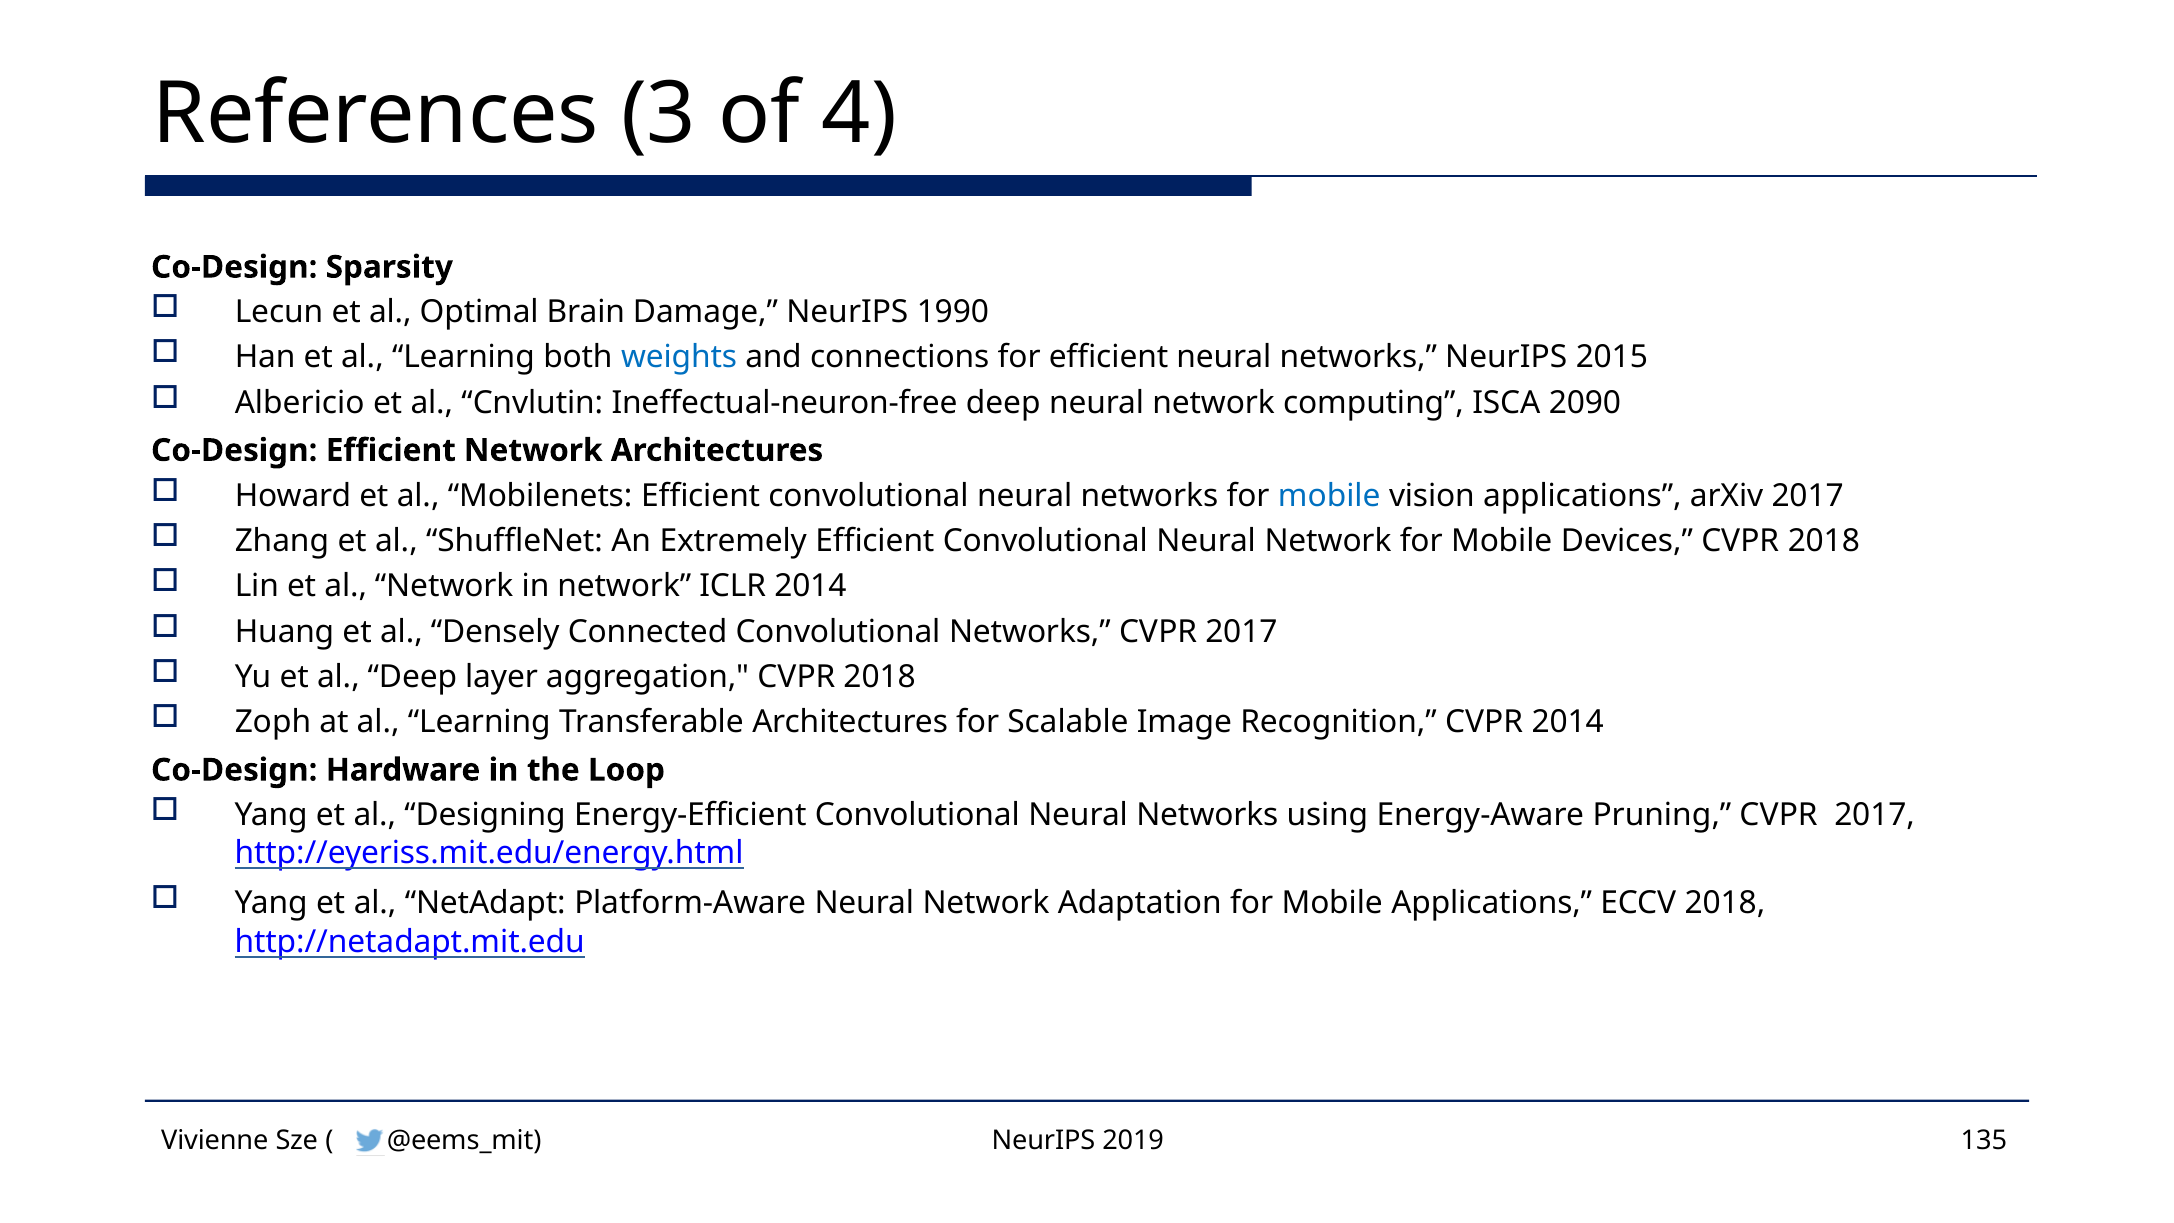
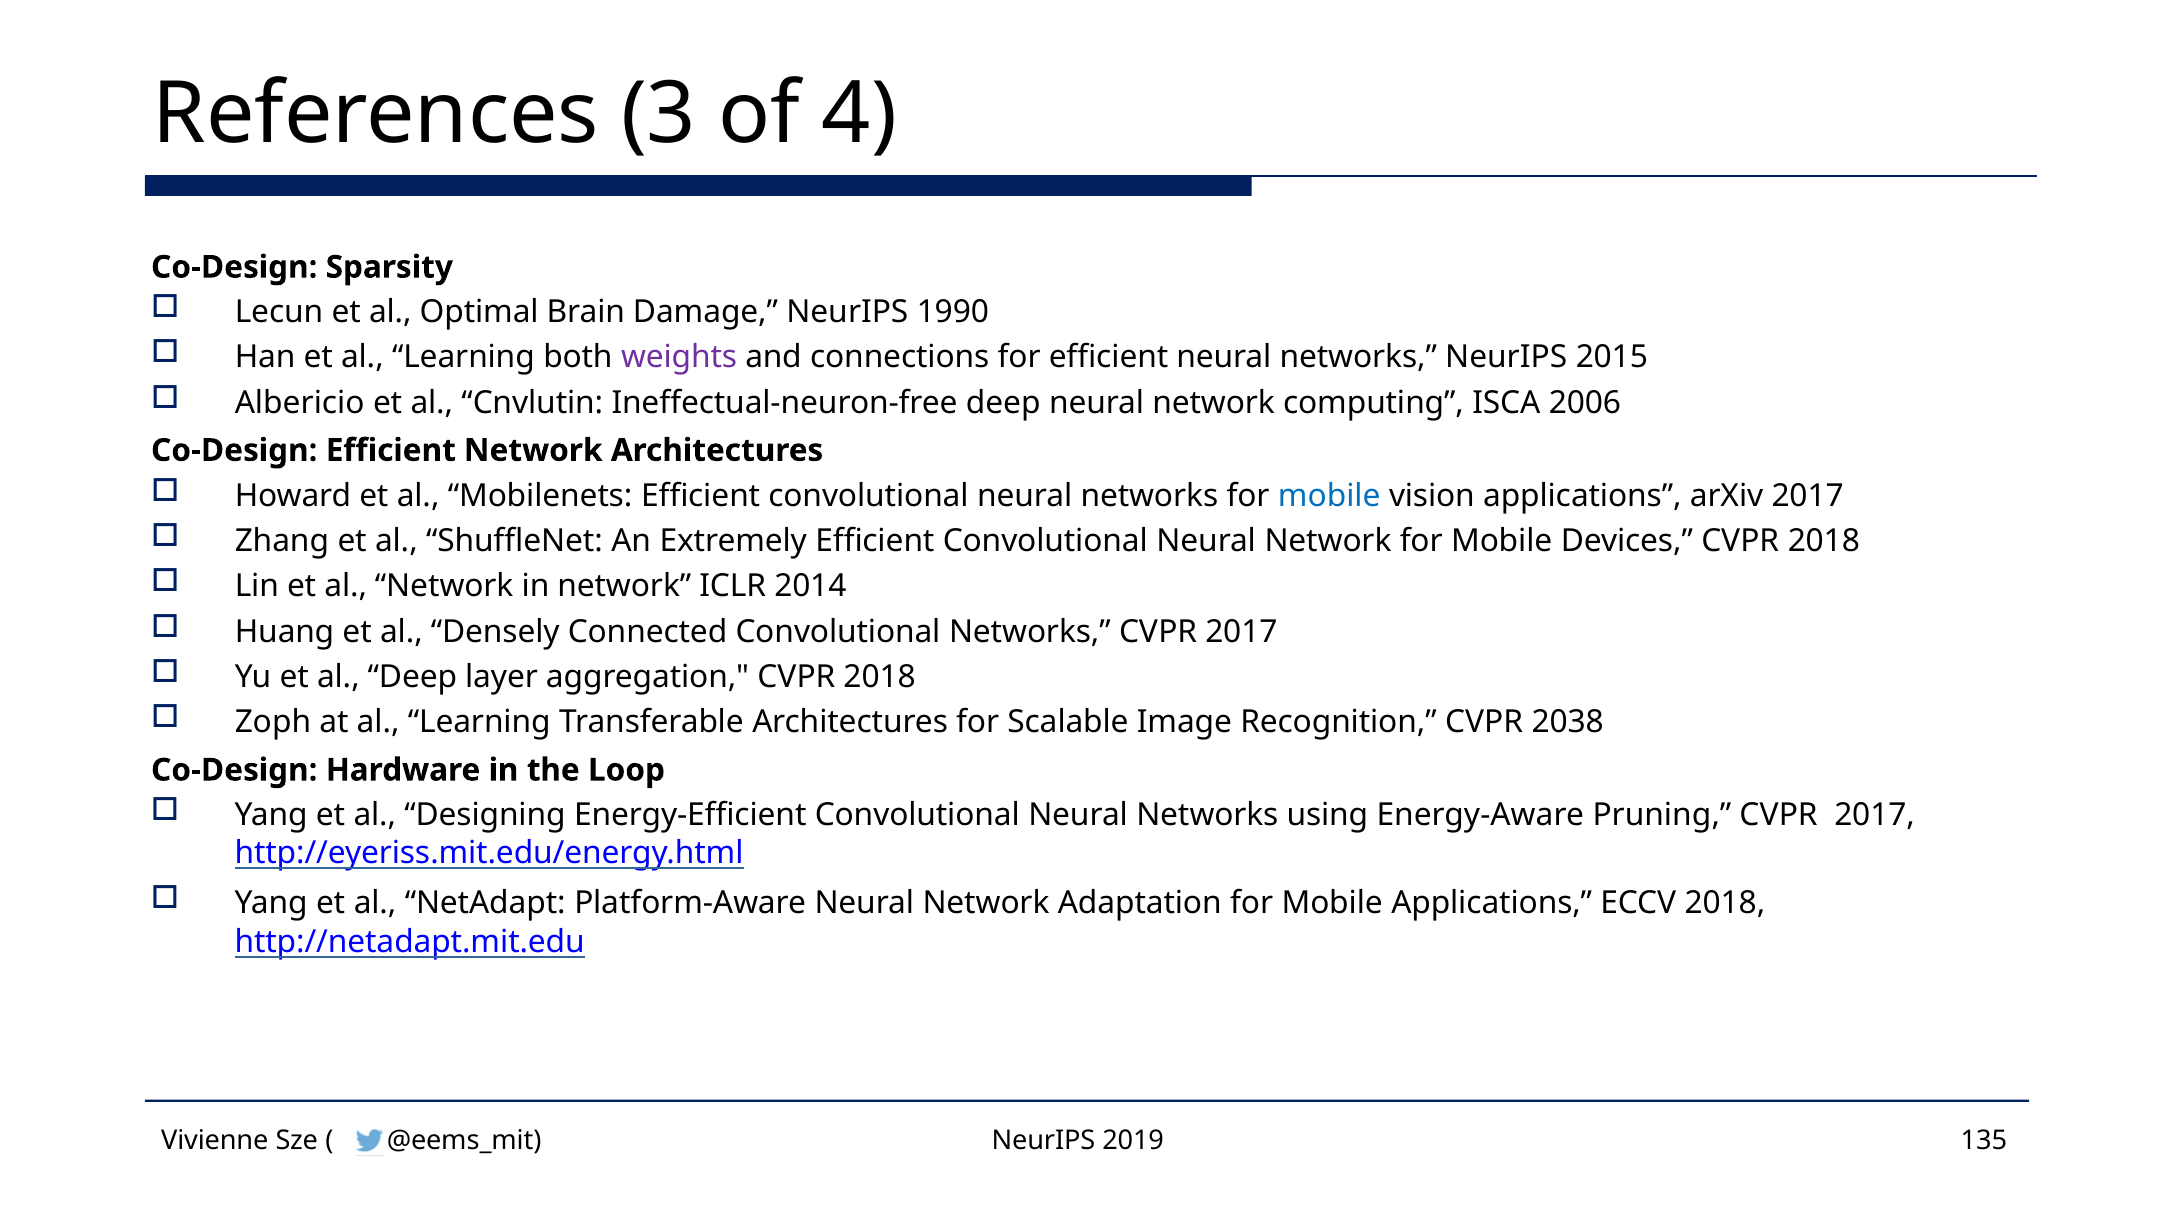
weights colour: blue -> purple (679, 357)
2090: 2090 -> 2006 (1585, 403)
CVPR 2014: 2014 -> 2038 (1568, 722)
